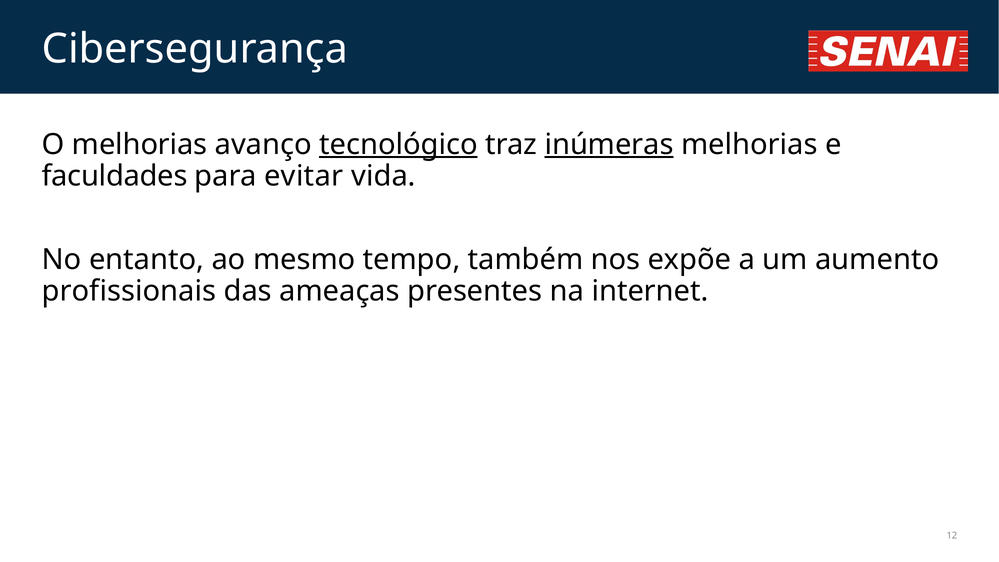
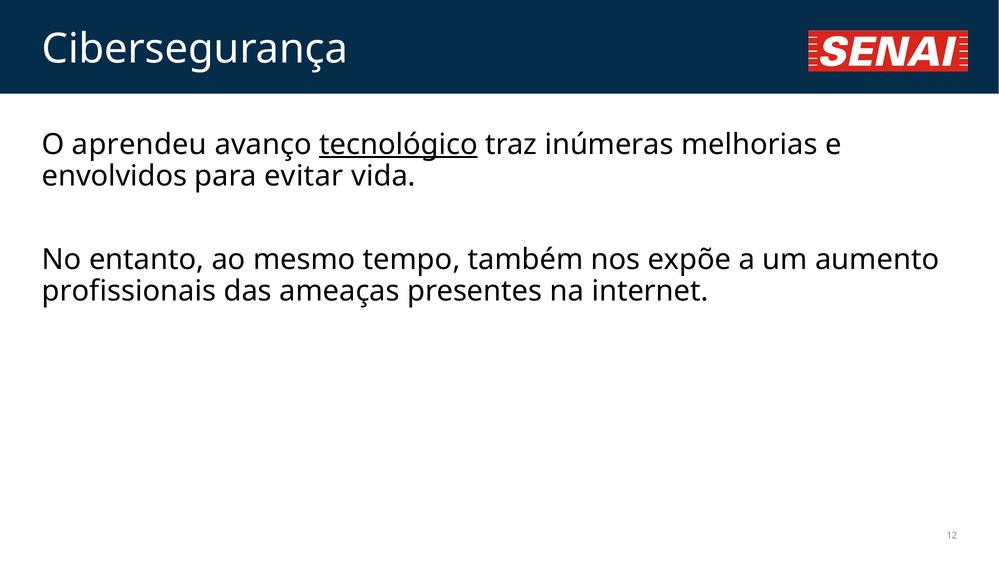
O melhorias: melhorias -> aprendeu (139, 145)
inúmeras underline: present -> none (609, 145)
faculdades: faculdades -> envolvidos (114, 176)
